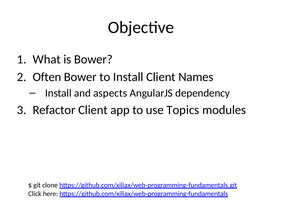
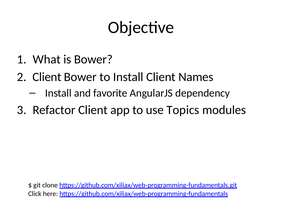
Often: Often -> Client (47, 77)
aspects: aspects -> favorite (110, 93)
